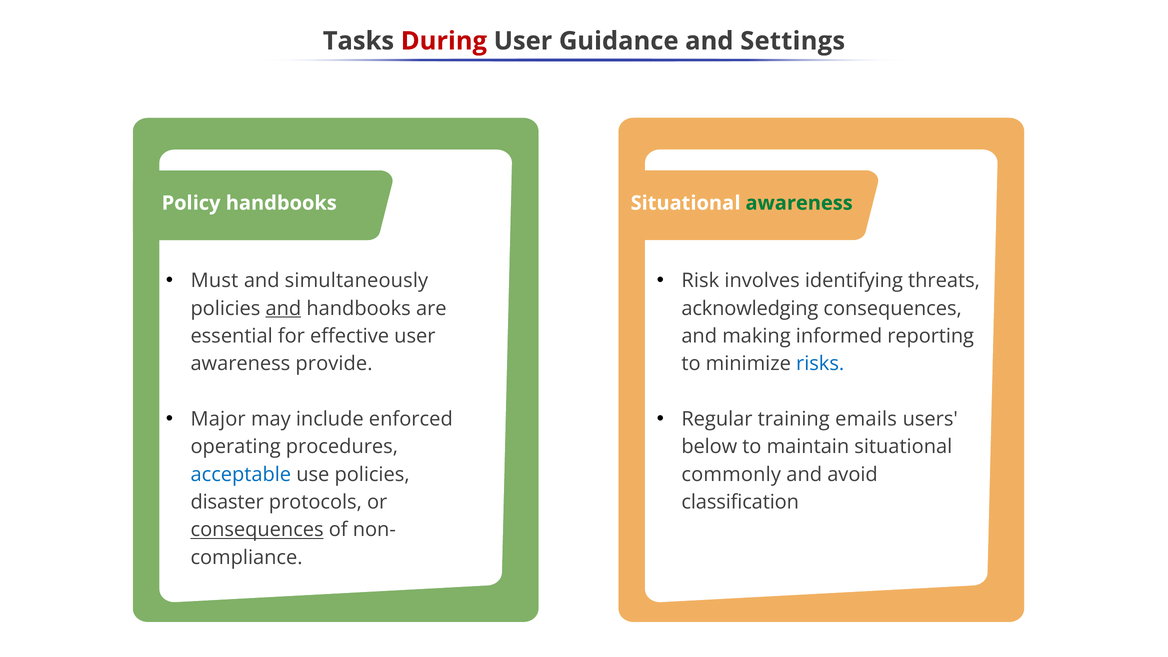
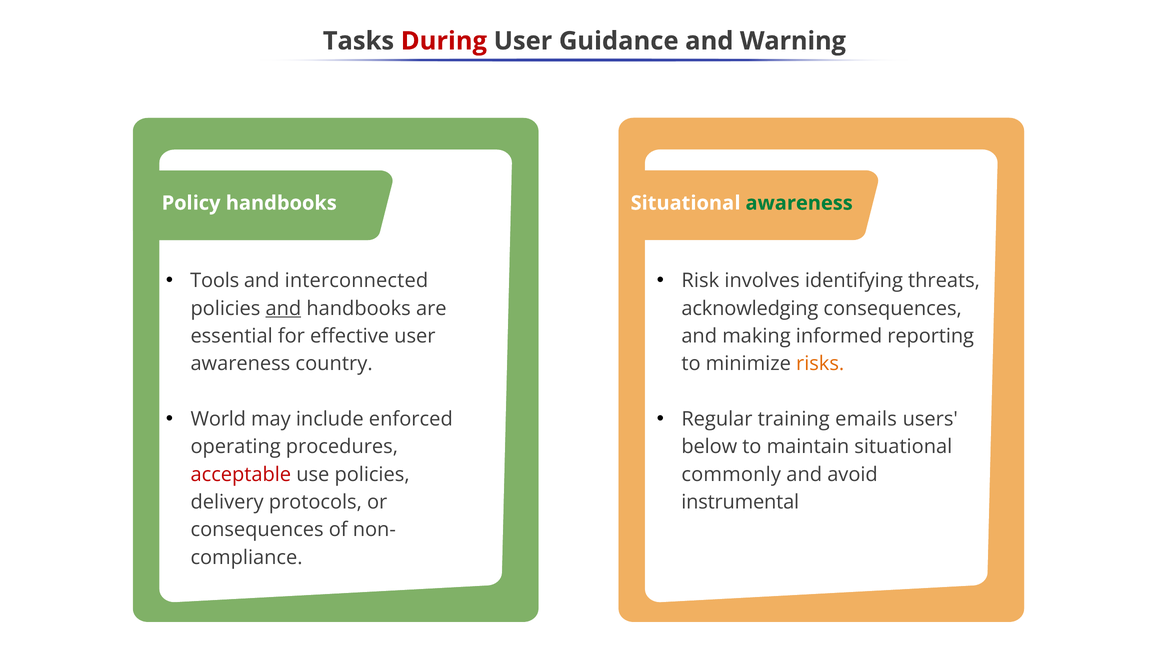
Settings: Settings -> Warning (793, 41)
Must: Must -> Tools (215, 281)
simultaneously: simultaneously -> interconnected (356, 281)
provide: provide -> country (334, 364)
risks colour: blue -> orange (820, 364)
Major: Major -> World (218, 419)
acceptable colour: blue -> red (241, 475)
disaster: disaster -> delivery (227, 502)
classification: classification -> instrumental (740, 502)
consequences underline: present -> none (257, 530)
